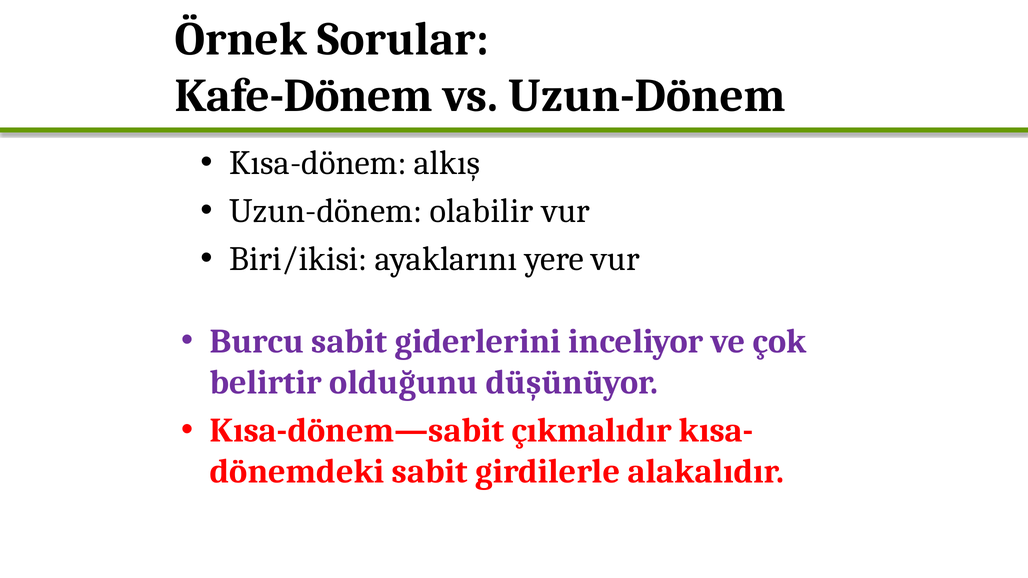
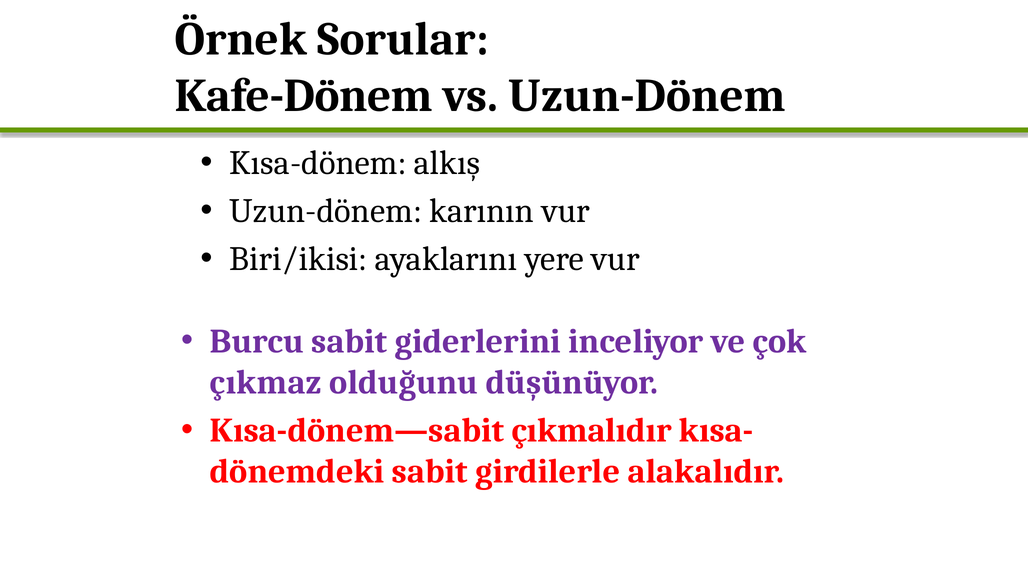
olabilir: olabilir -> karının (482, 211)
belirtir: belirtir -> çıkmaz (266, 383)
